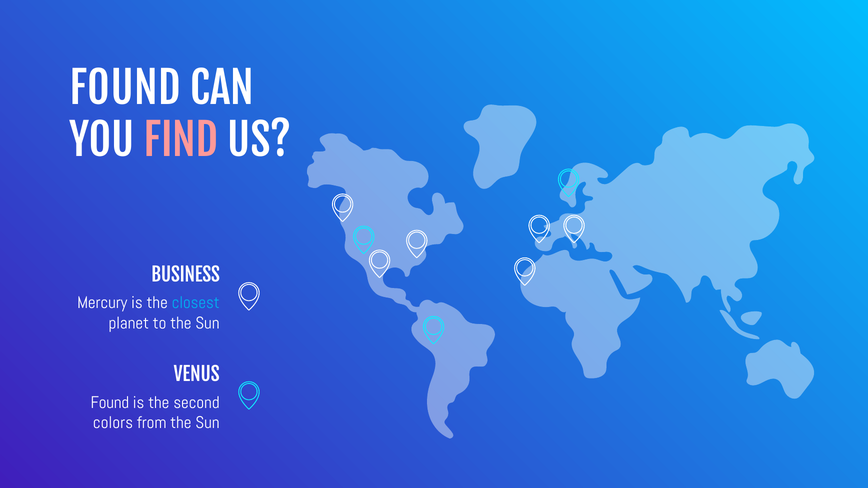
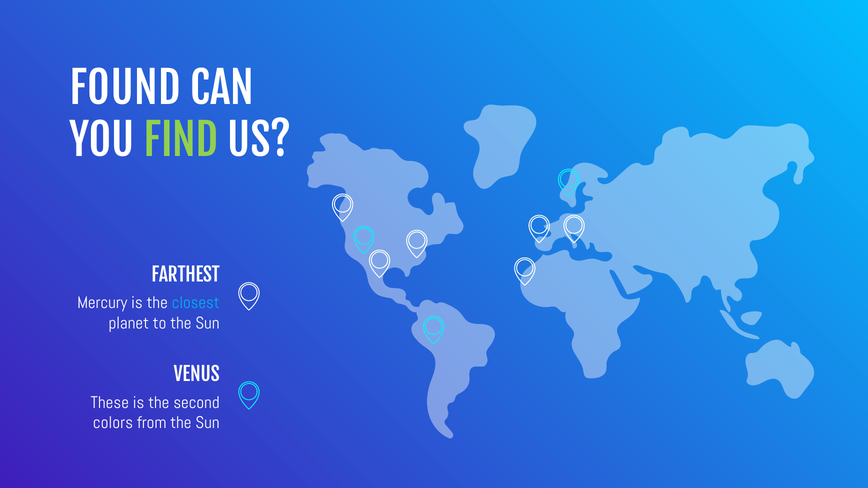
FIND colour: pink -> light green (181, 142)
BUSINESS: BUSINESS -> FARTHEST (186, 275)
Found: Found -> These (110, 403)
